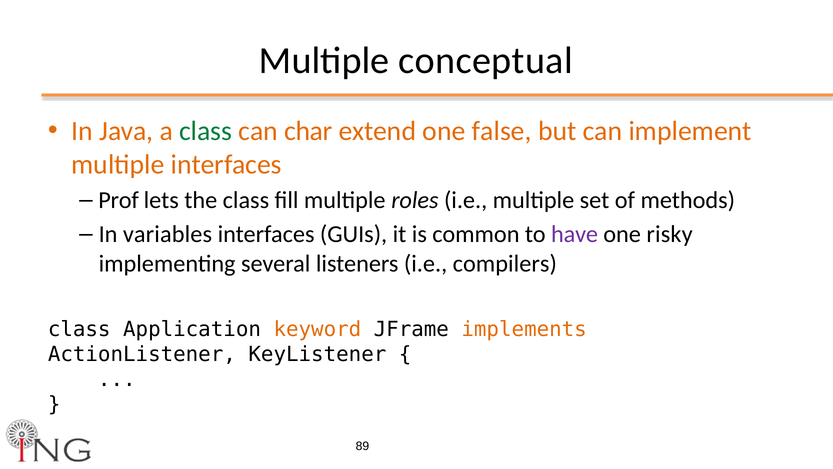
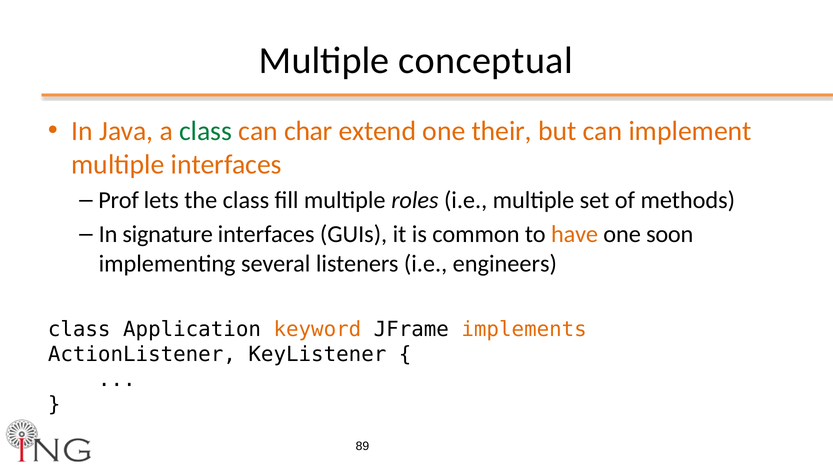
false: false -> their (502, 131)
variables: variables -> signature (168, 234)
have colour: purple -> orange (575, 234)
risky: risky -> soon (670, 234)
compilers: compilers -> engineers (505, 263)
